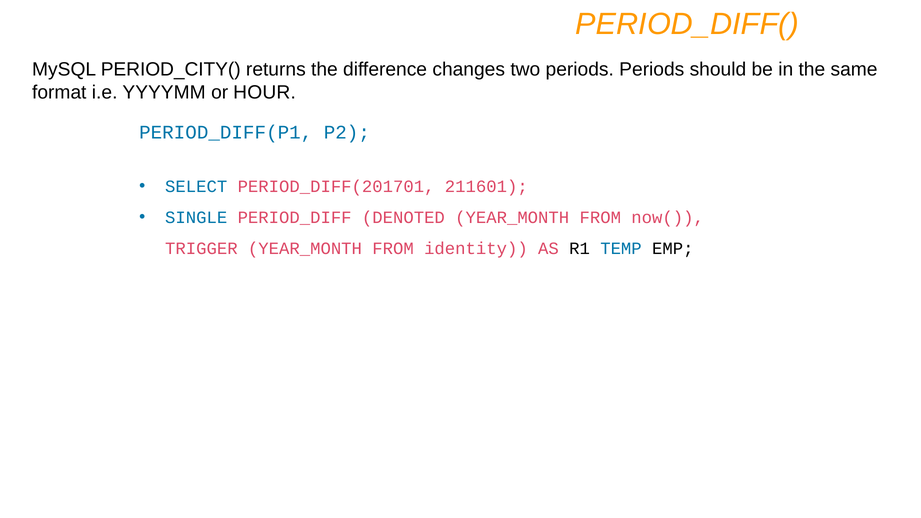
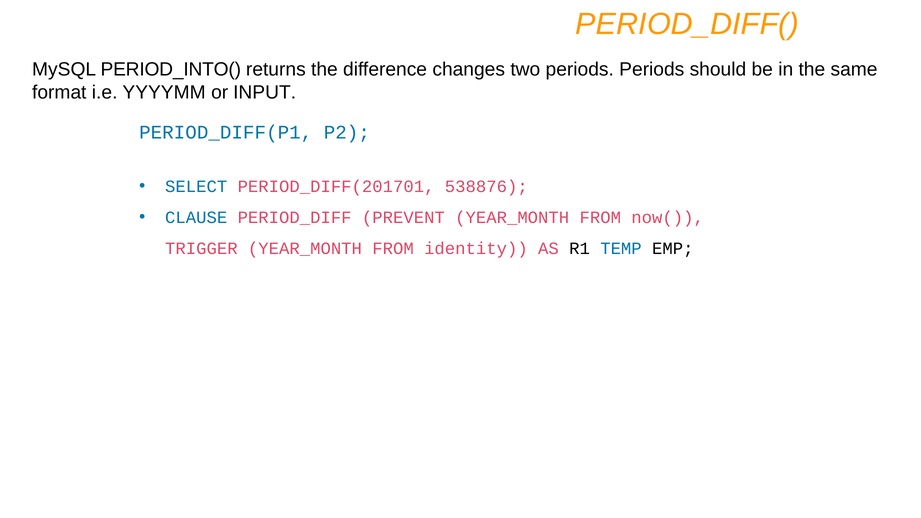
PERIOD_CITY(: PERIOD_CITY( -> PERIOD_INTO( (171, 69)
HOUR: HOUR -> INPUT (265, 92)
211601: 211601 -> 538876 (486, 187)
SINGLE: SINGLE -> CLAUSE (196, 218)
DENOTED: DENOTED -> PREVENT (403, 218)
